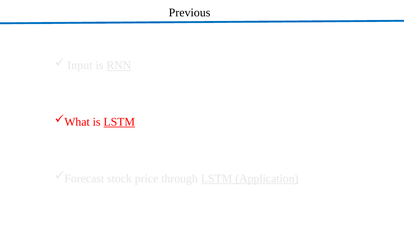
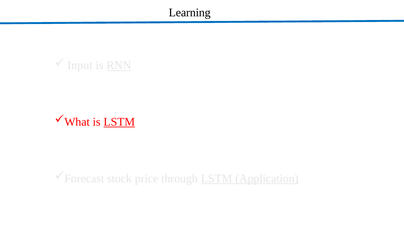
Previous: Previous -> Learning (190, 13)
